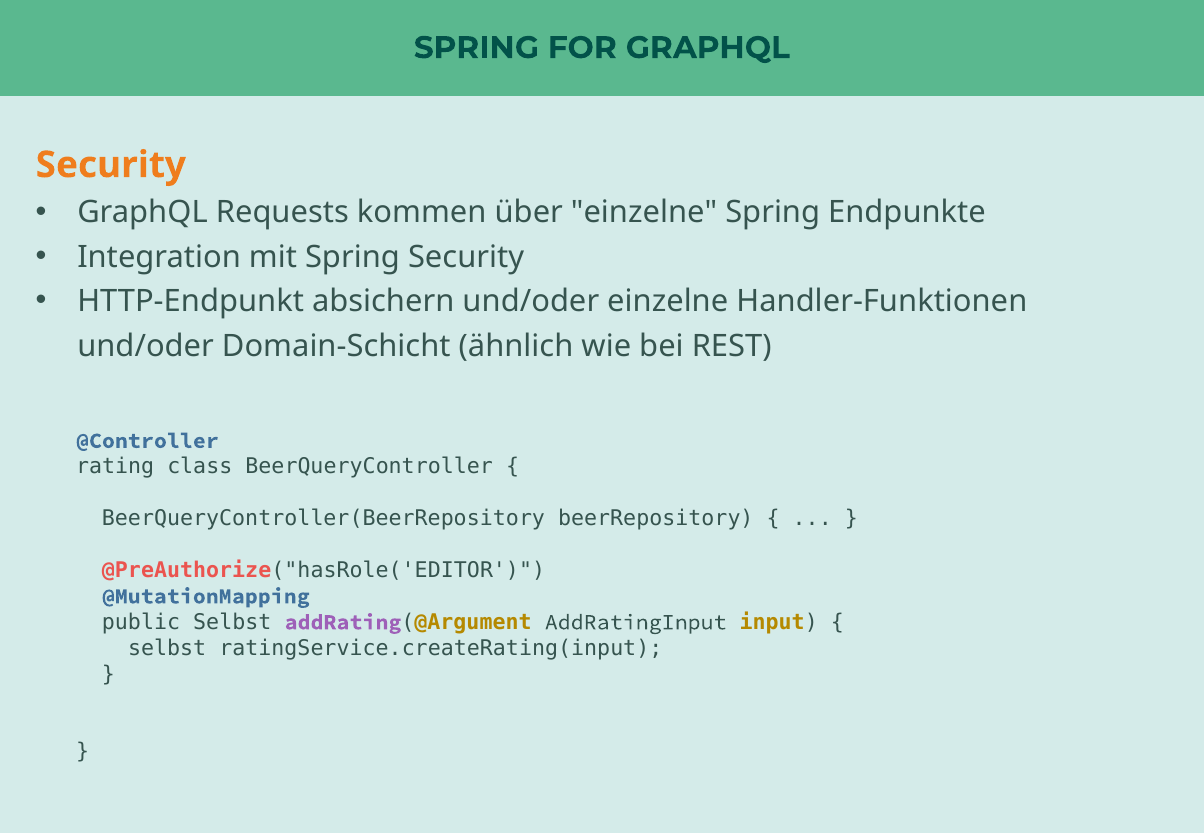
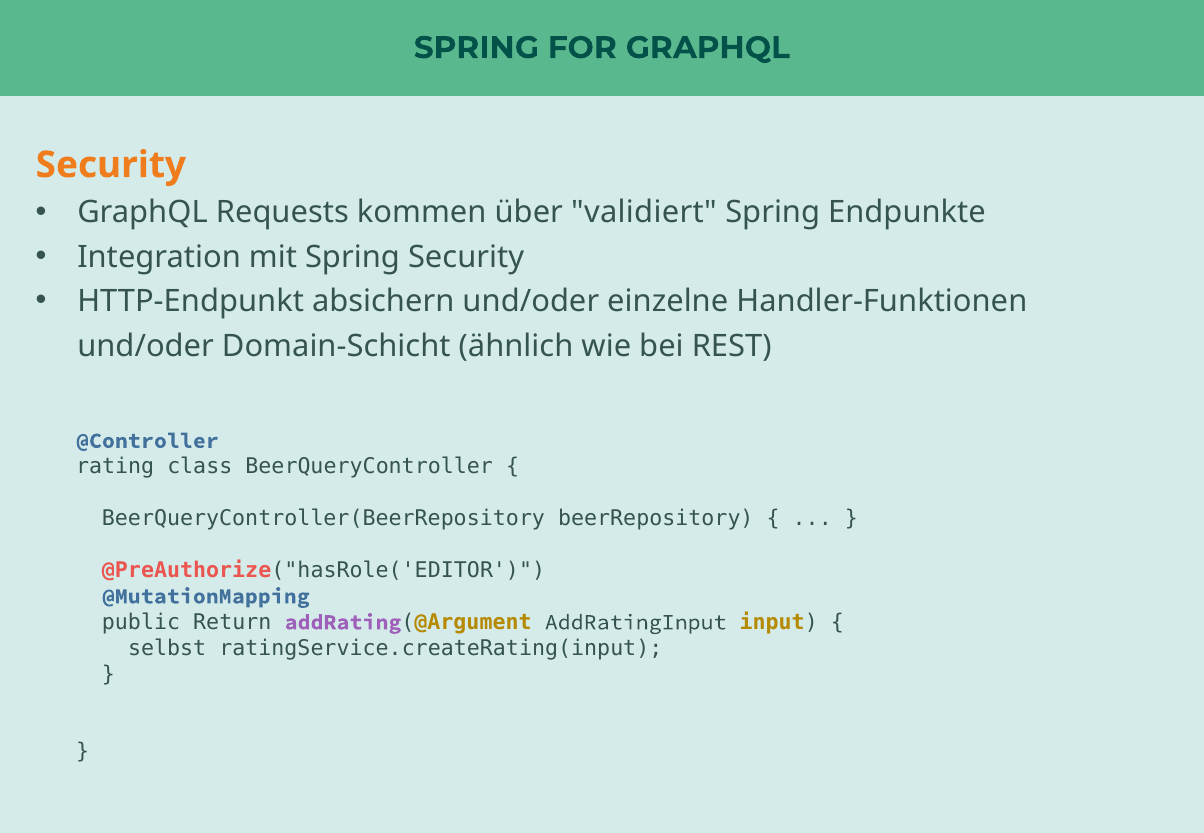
über einzelne: einzelne -> validiert (644, 213)
public Selbst: Selbst -> Return (232, 623)
